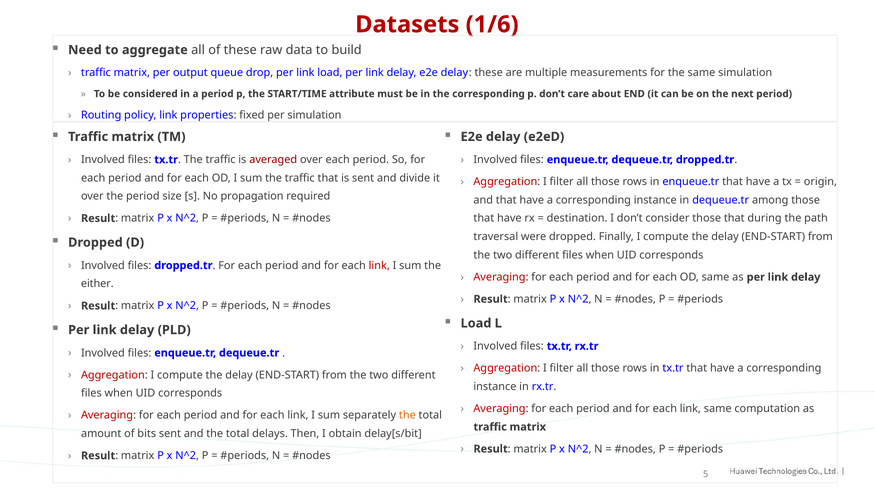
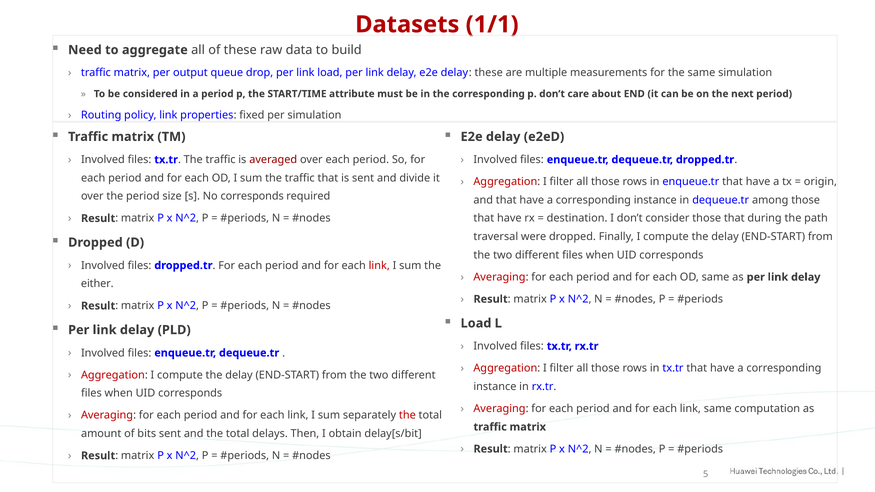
1/6: 1/6 -> 1/1 (492, 24)
No propagation: propagation -> corresponds (252, 196)
the colour: orange -> red (407, 415)
